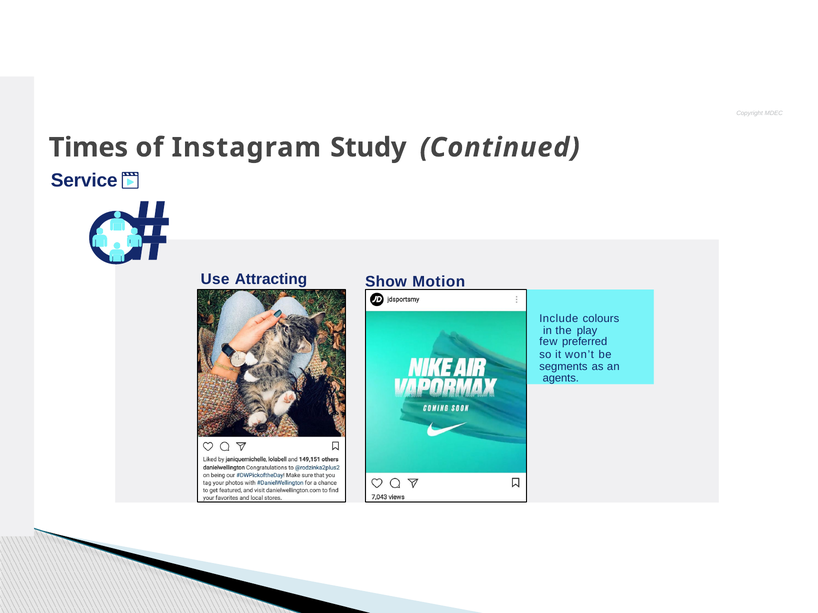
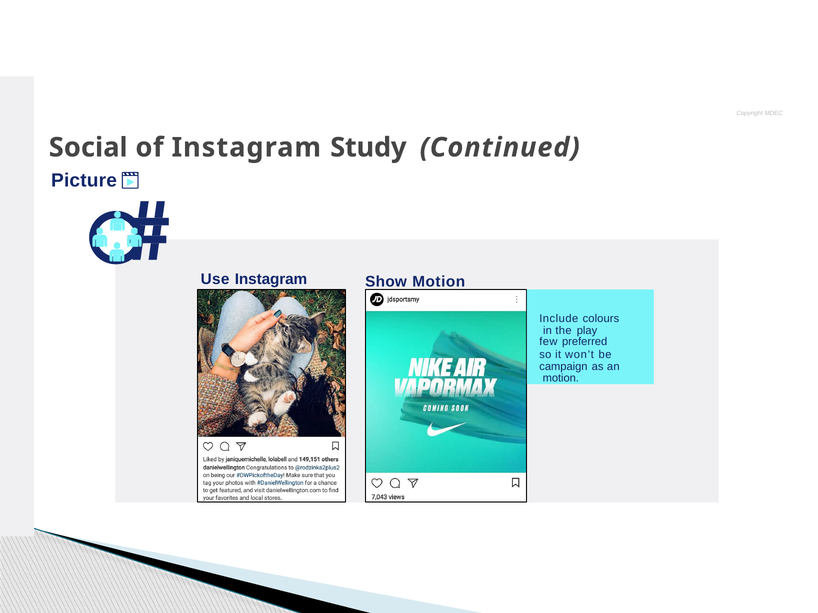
Times: Times -> Social (88, 148)
Service: Service -> Picture (84, 181)
Use Attracting: Attracting -> Instagram (271, 279)
segments: segments -> campaign (563, 367)
agents: agents -> motion (561, 379)
